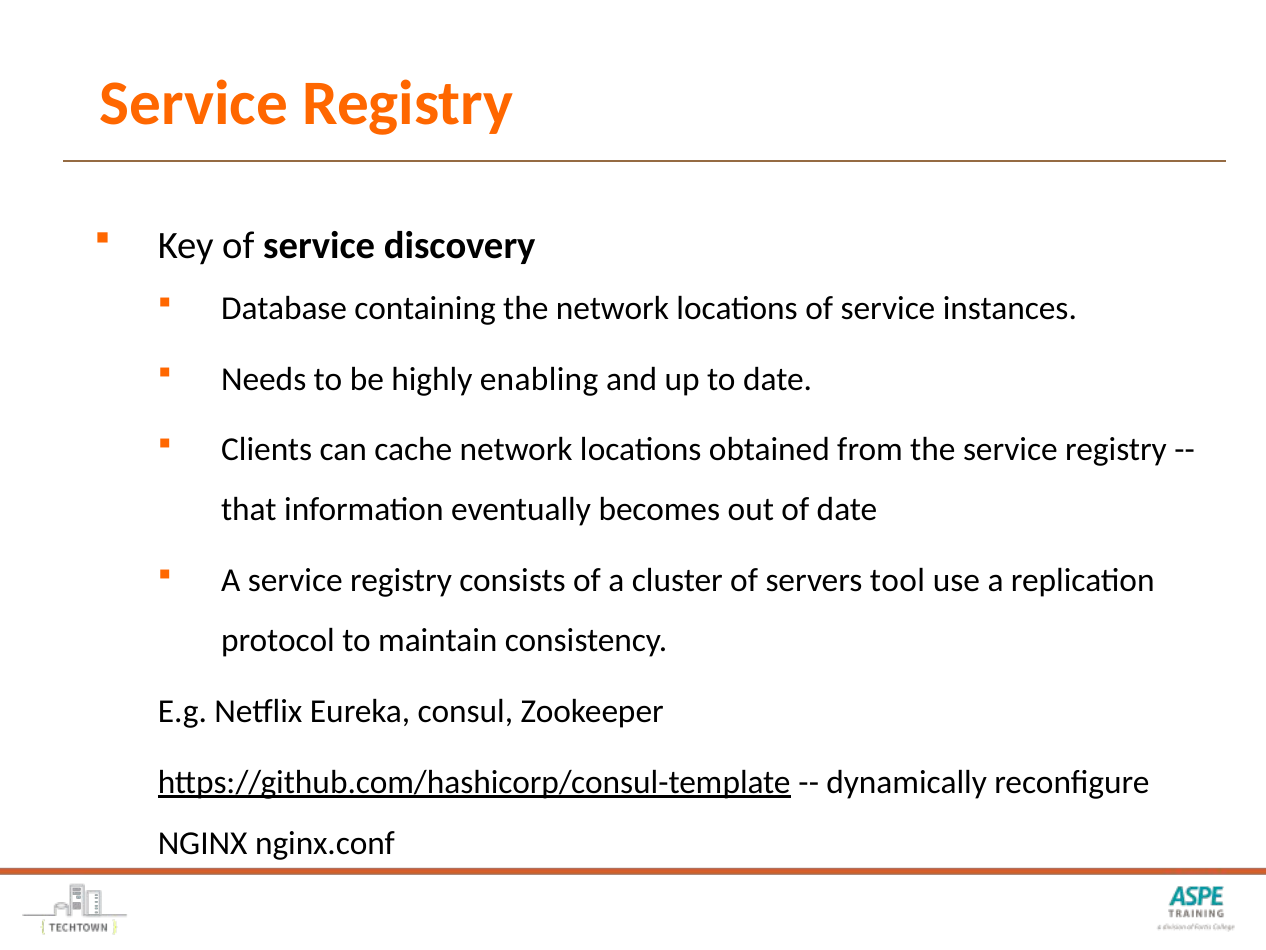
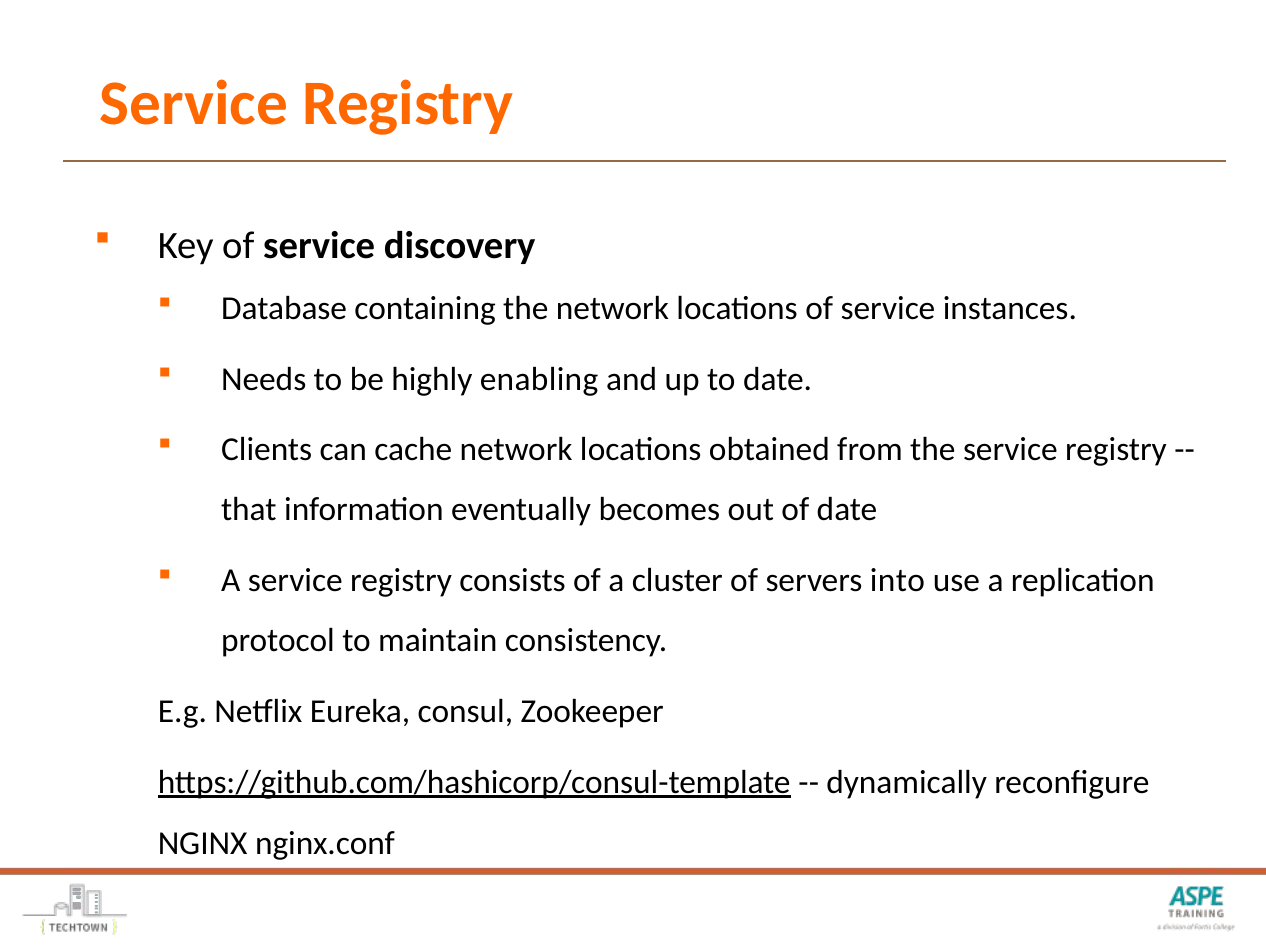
tool: tool -> into (897, 580)
